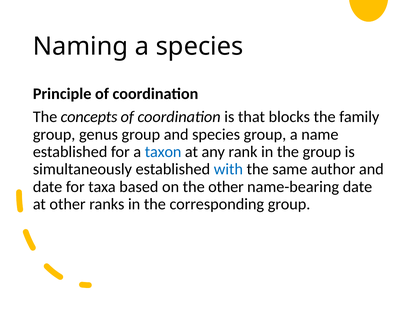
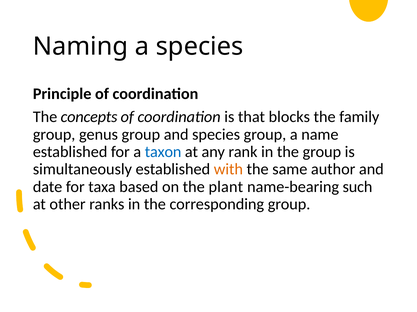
with colour: blue -> orange (228, 170)
the other: other -> plant (226, 187)
name-bearing date: date -> such (357, 187)
